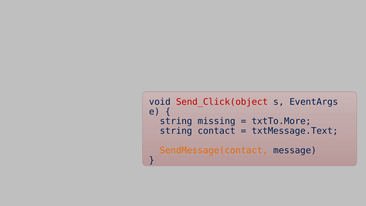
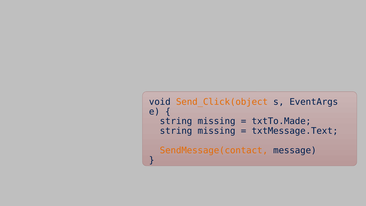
Send_Click(object colour: red -> orange (222, 102)
txtTo.More: txtTo.More -> txtTo.Made (281, 121)
contact: contact -> missing (217, 131)
